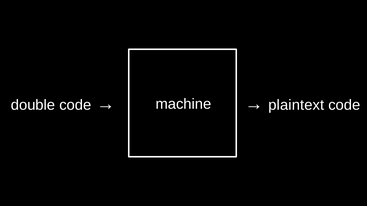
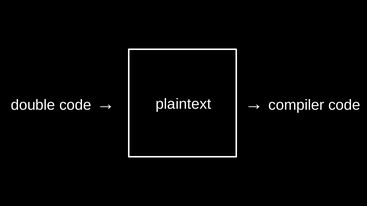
machine: machine -> plaintext (183, 104)
plaintext: plaintext -> compiler (296, 105)
